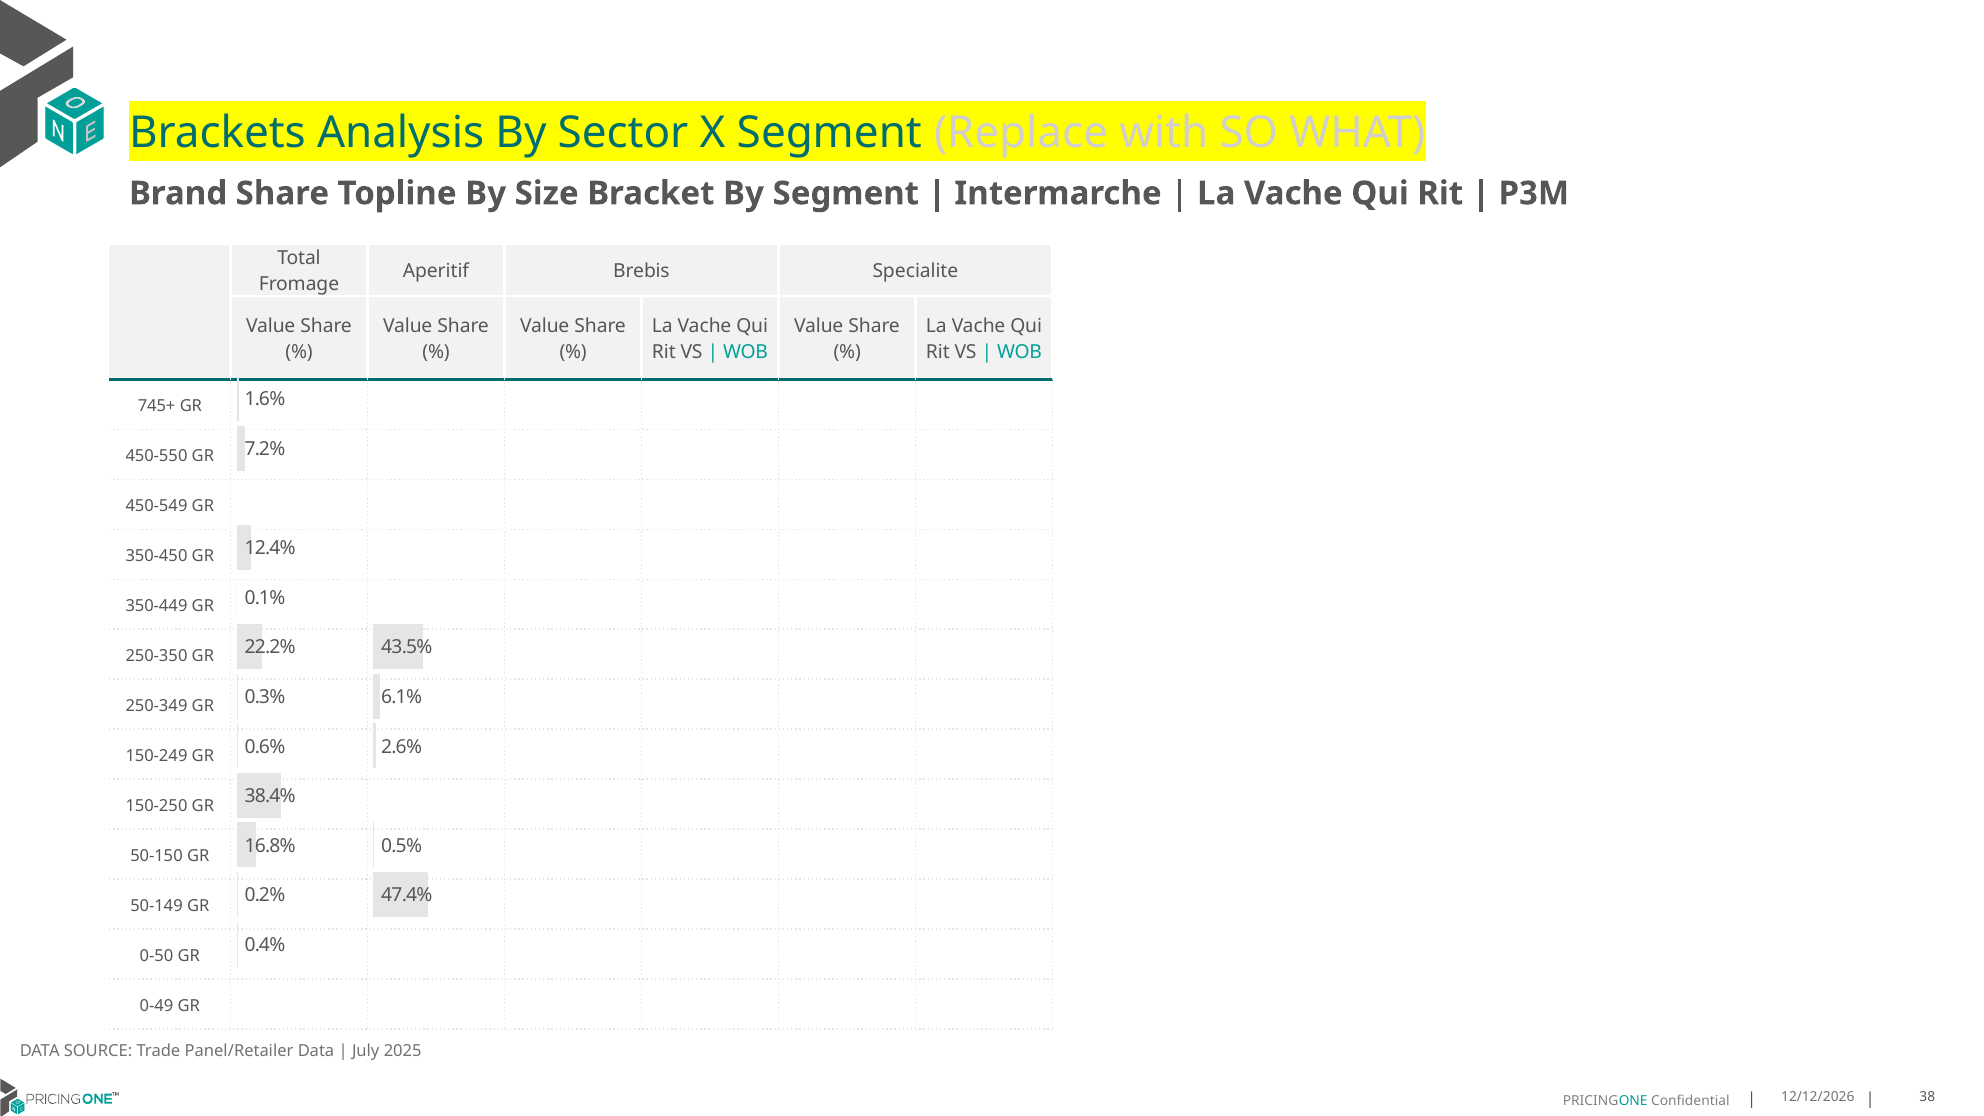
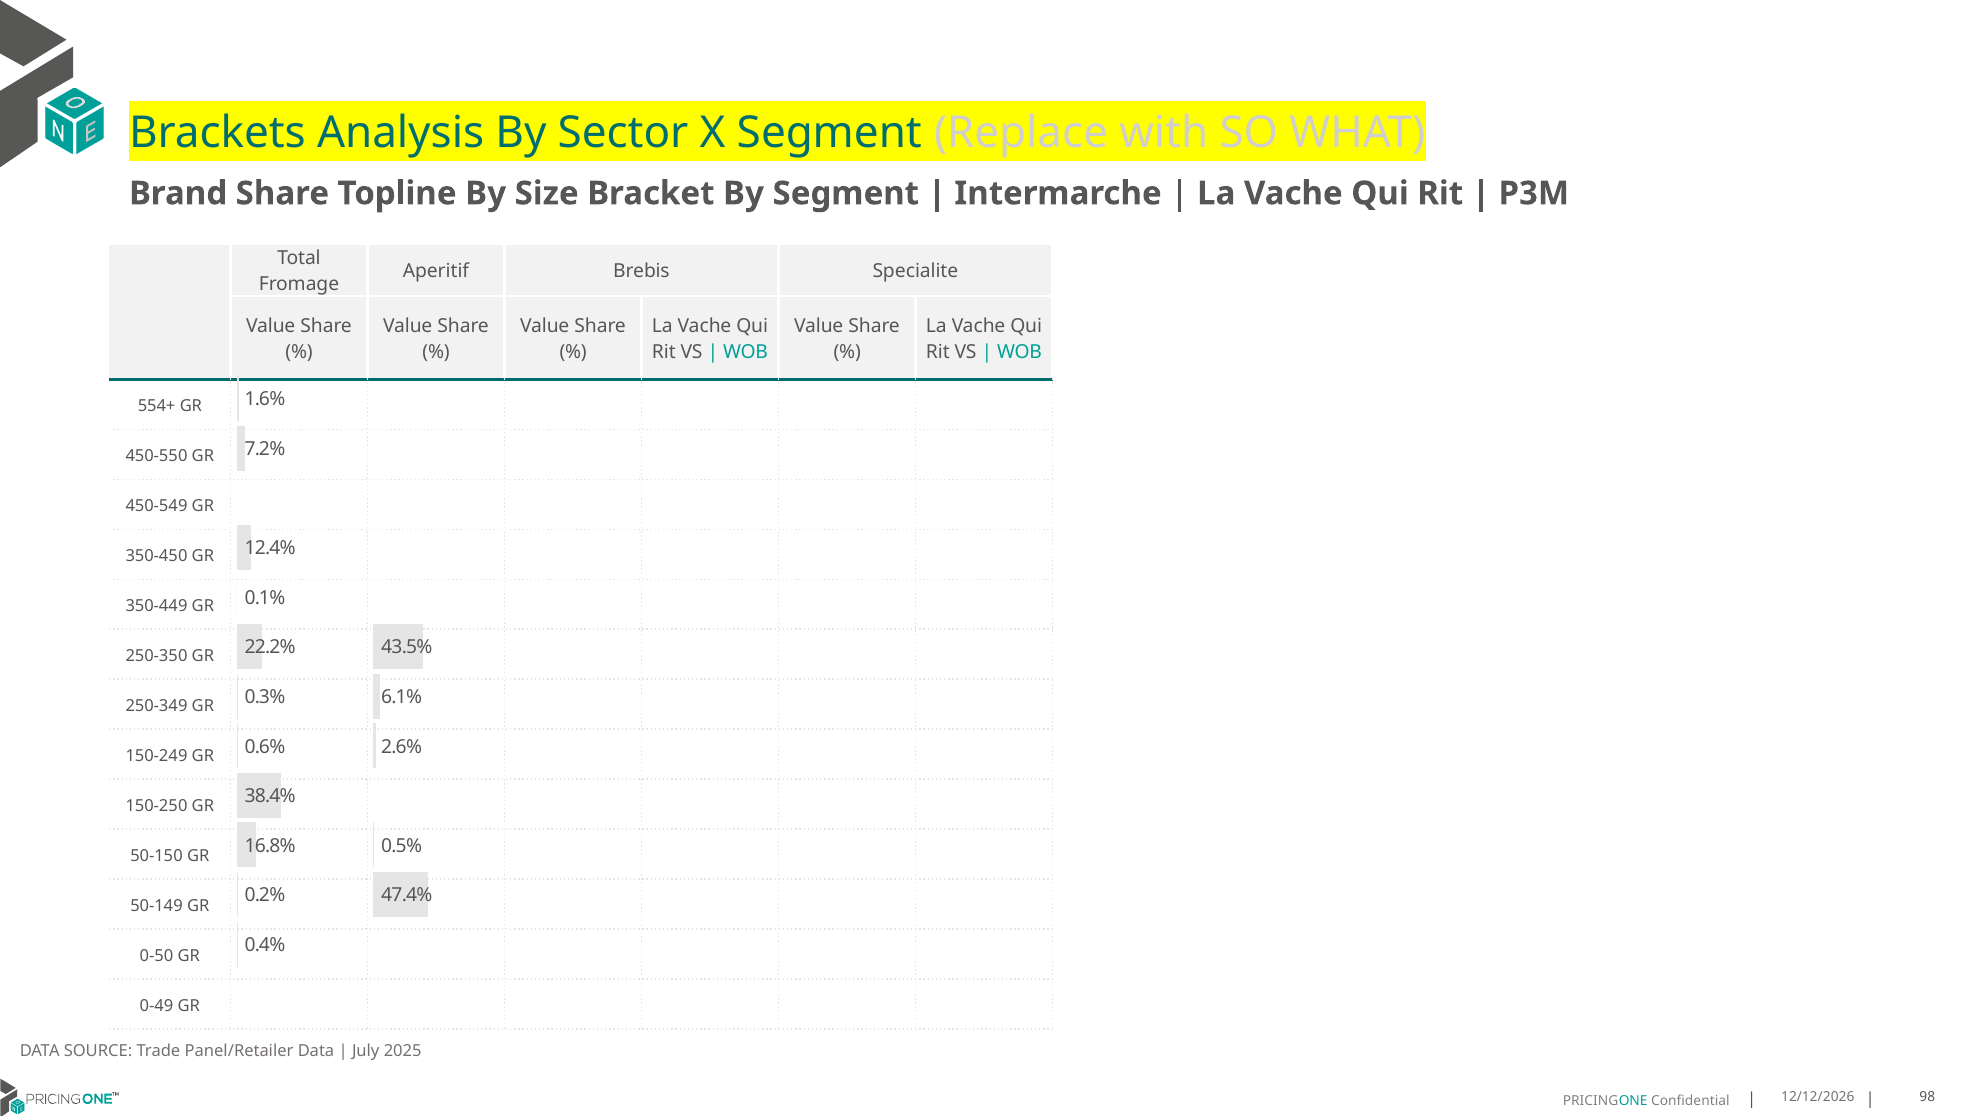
745+: 745+ -> 554+ (157, 406)
38: 38 -> 98 (1927, 1097)
